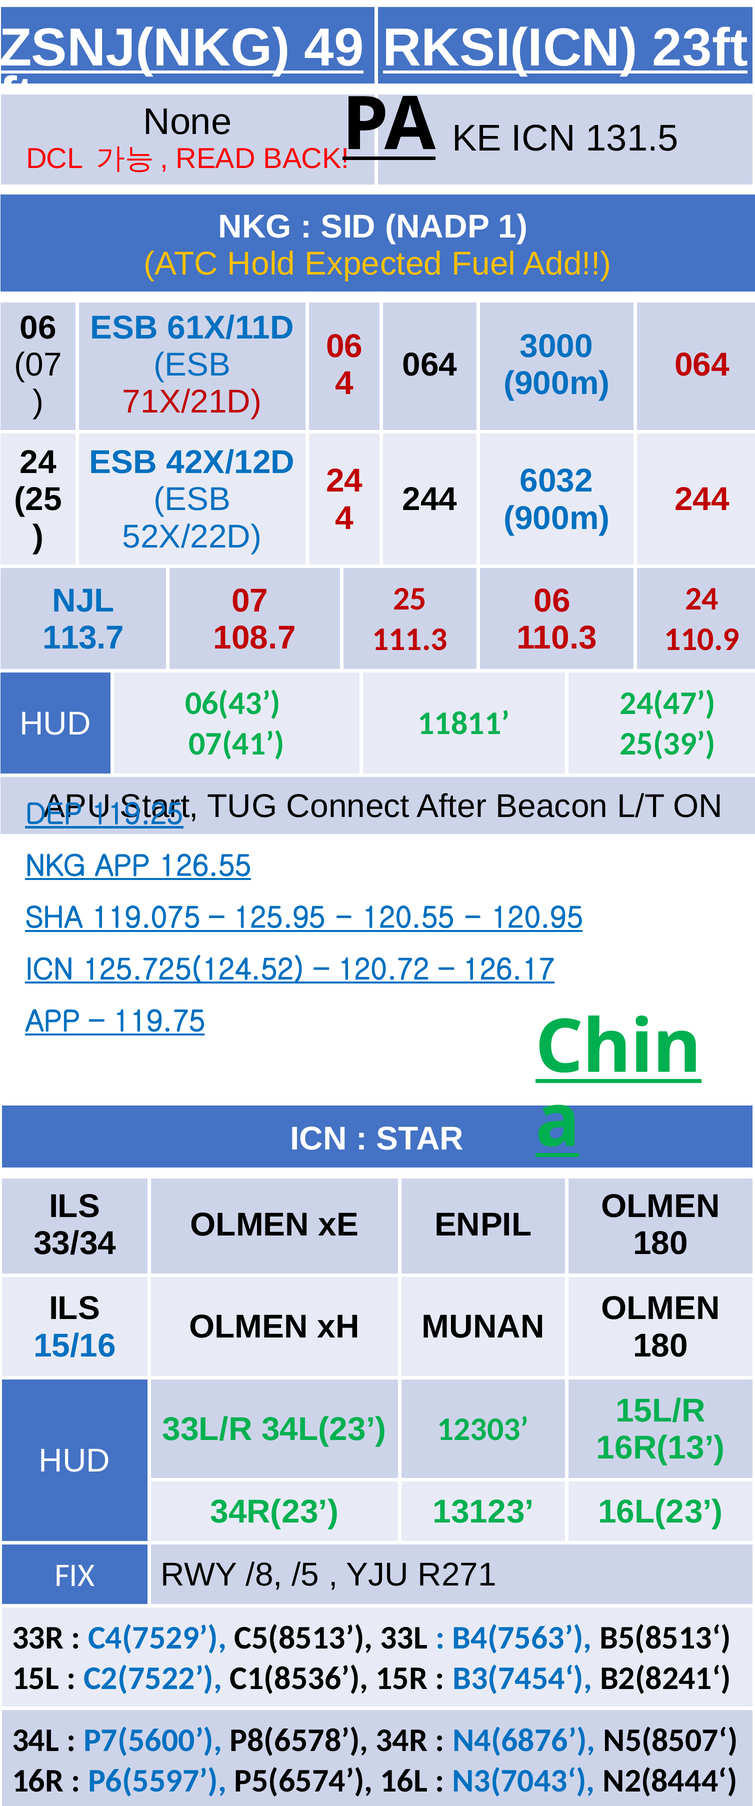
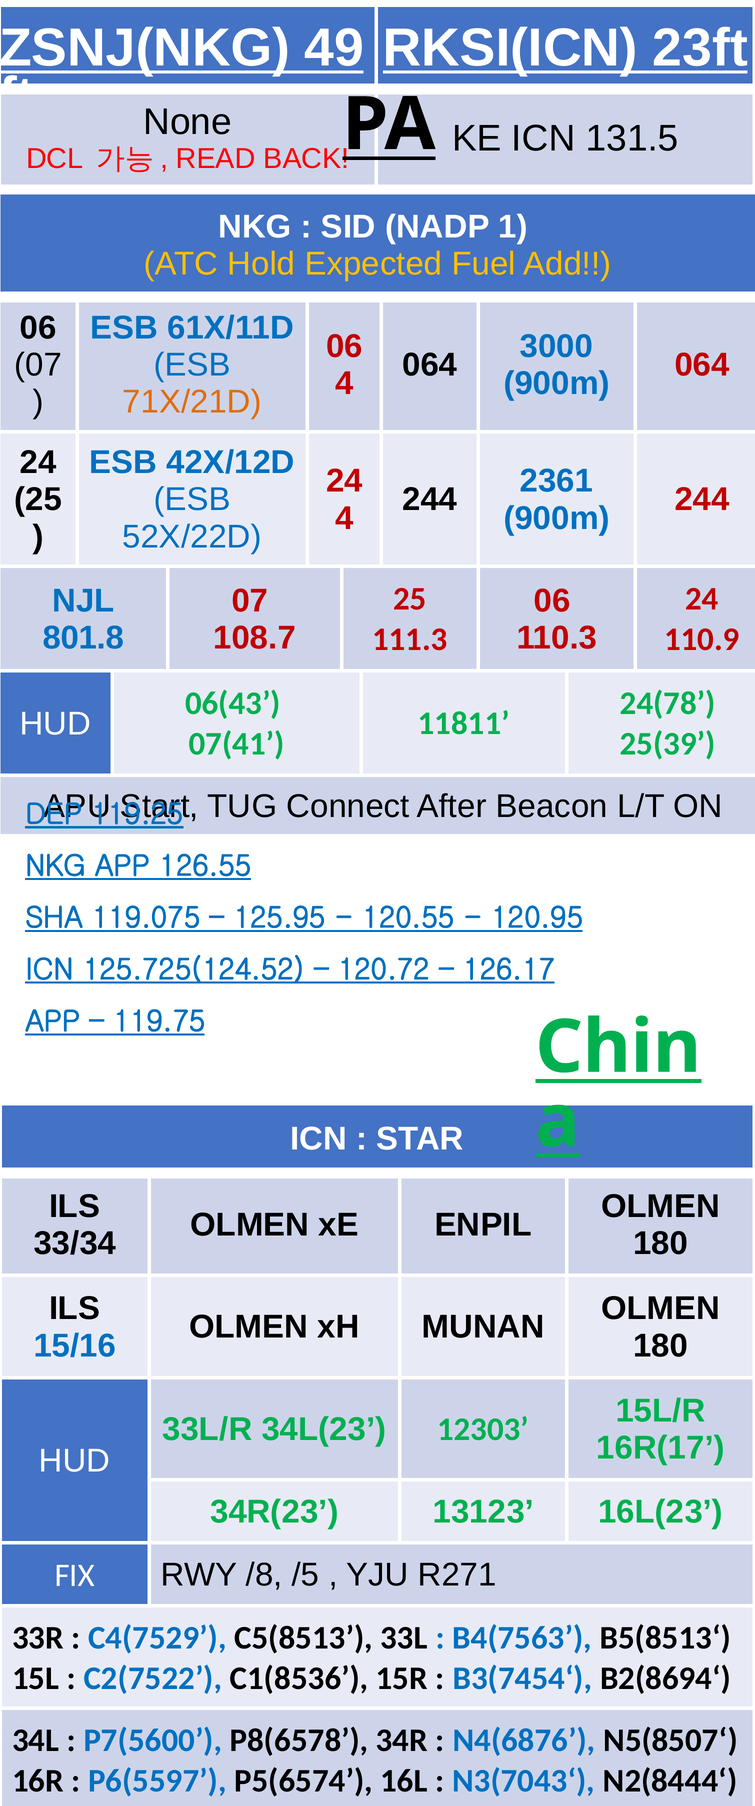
71X/21D colour: red -> orange (192, 402)
6032: 6032 -> 2361 (557, 481)
113.7: 113.7 -> 801.8 (83, 638)
24(47: 24(47 -> 24(78 (668, 703)
16R(13: 16R(13 -> 16R(17 (661, 1448)
B2(8241‘: B2(8241‘ -> B2(8694‘ (665, 1679)
